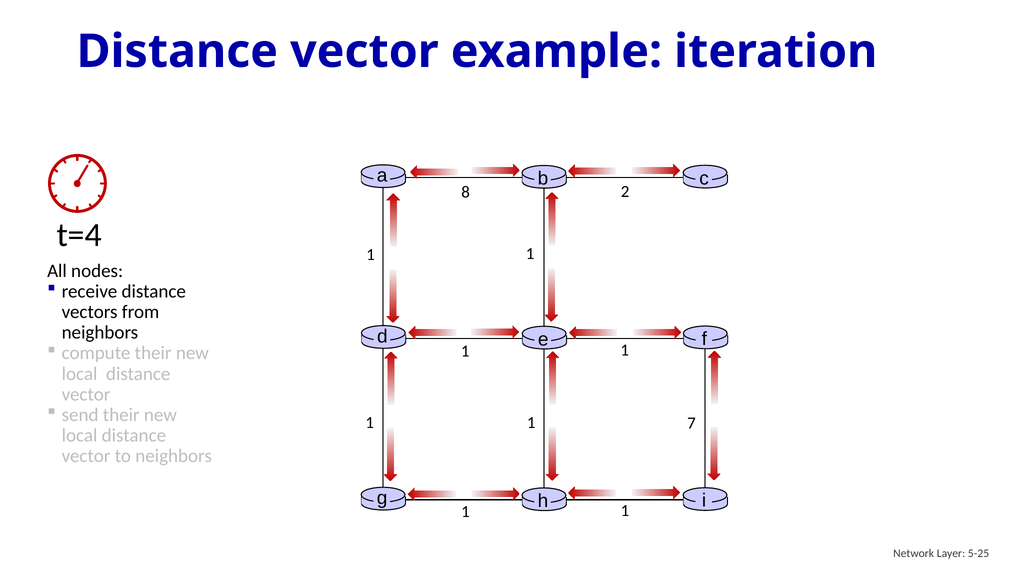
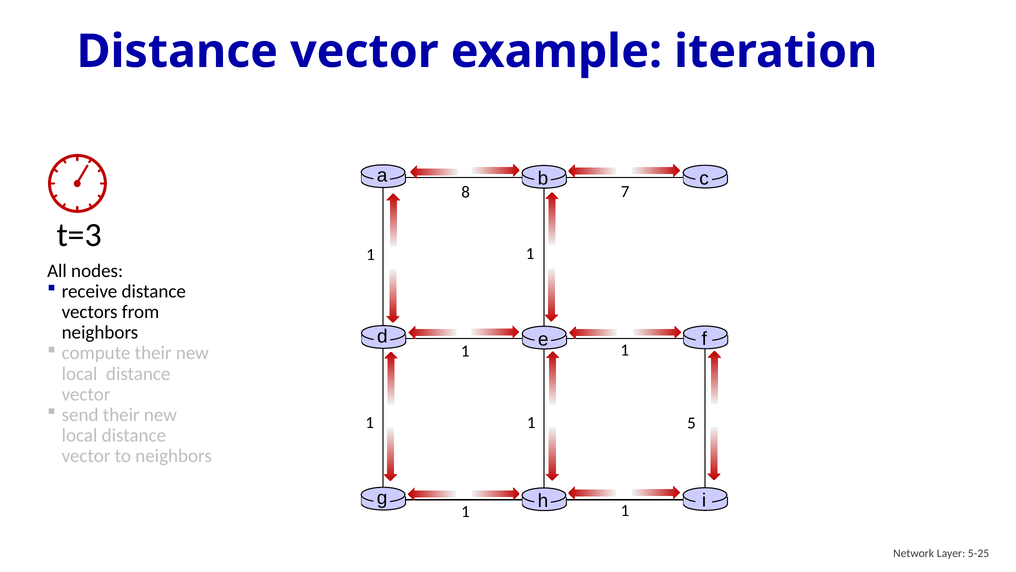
2: 2 -> 7 (625, 191)
t=4: t=4 -> t=3 (79, 235)
7: 7 -> 5 (691, 423)
